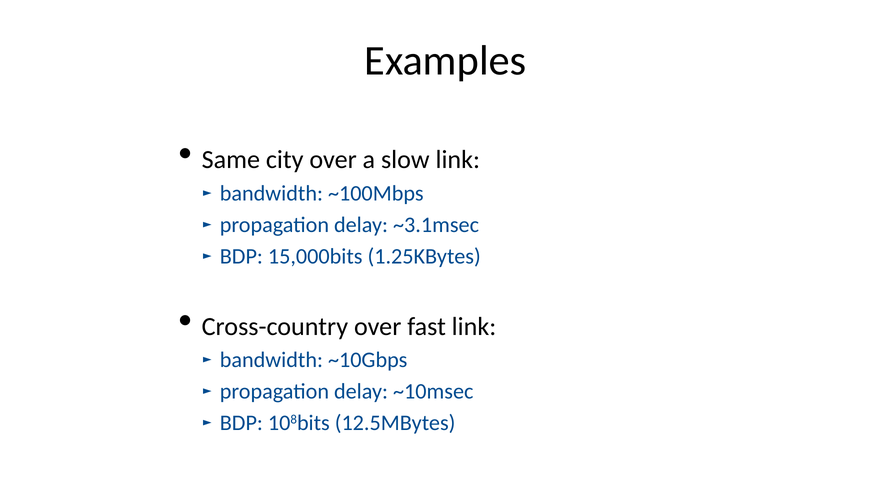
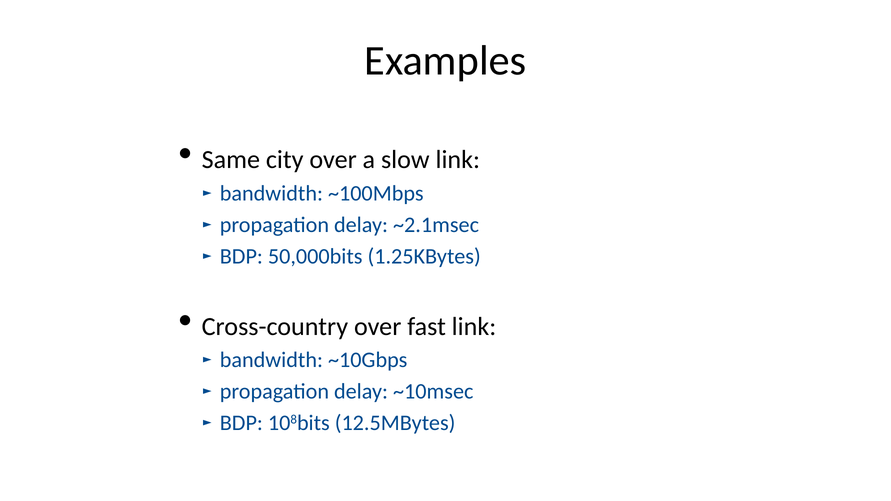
~3.1msec: ~3.1msec -> ~2.1msec (436, 225)
15,000bits: 15,000bits -> 50,000bits (315, 256)
